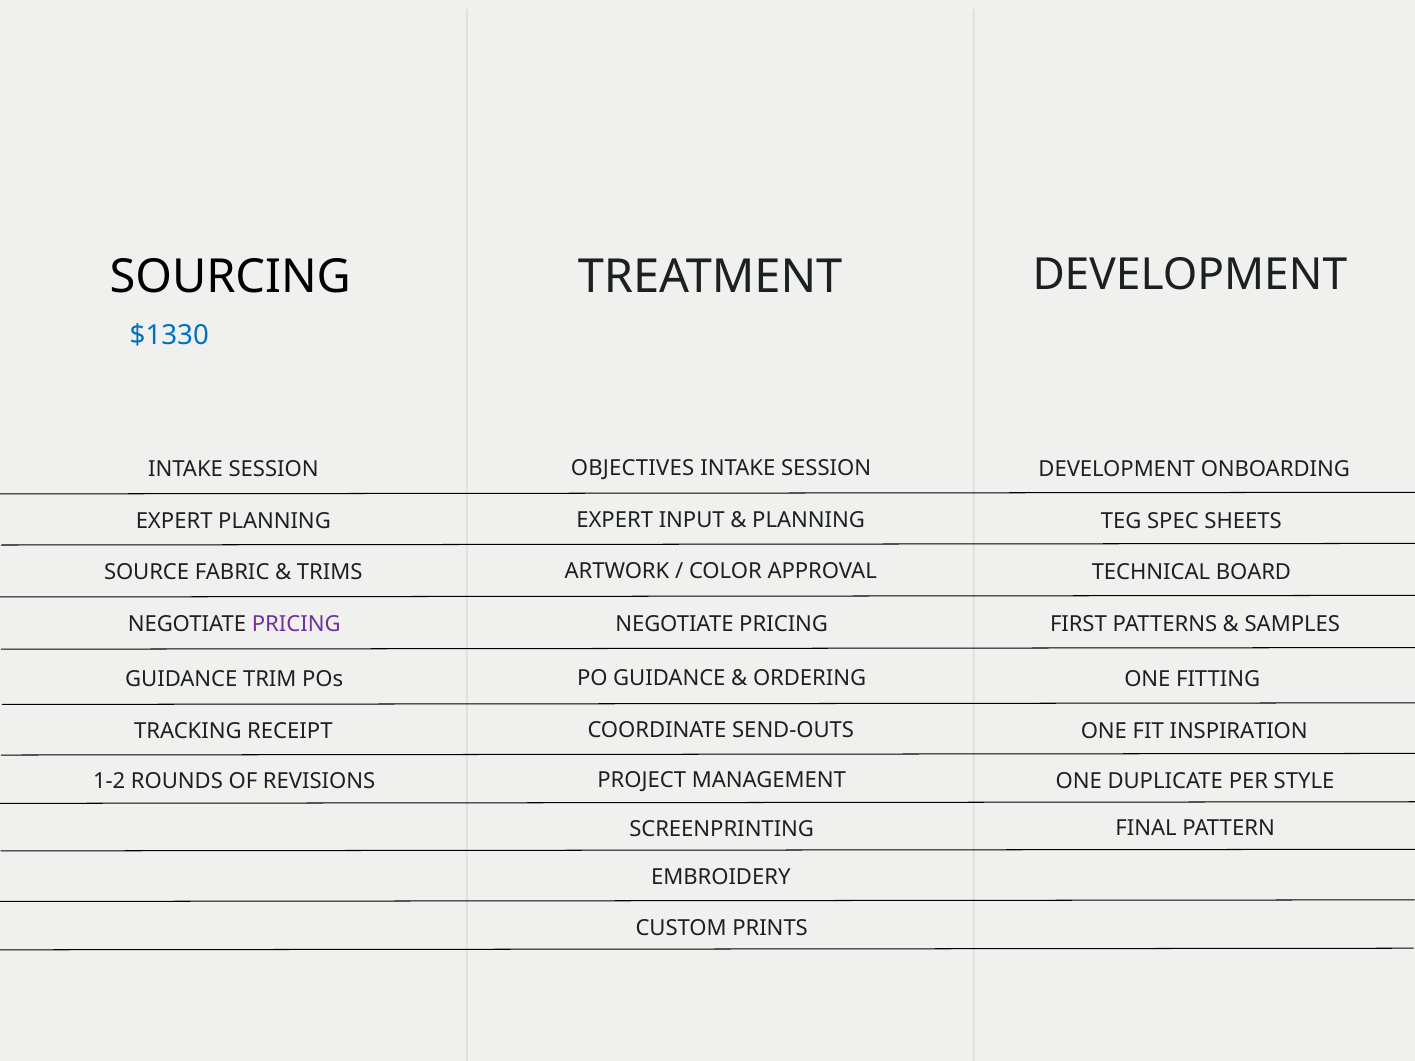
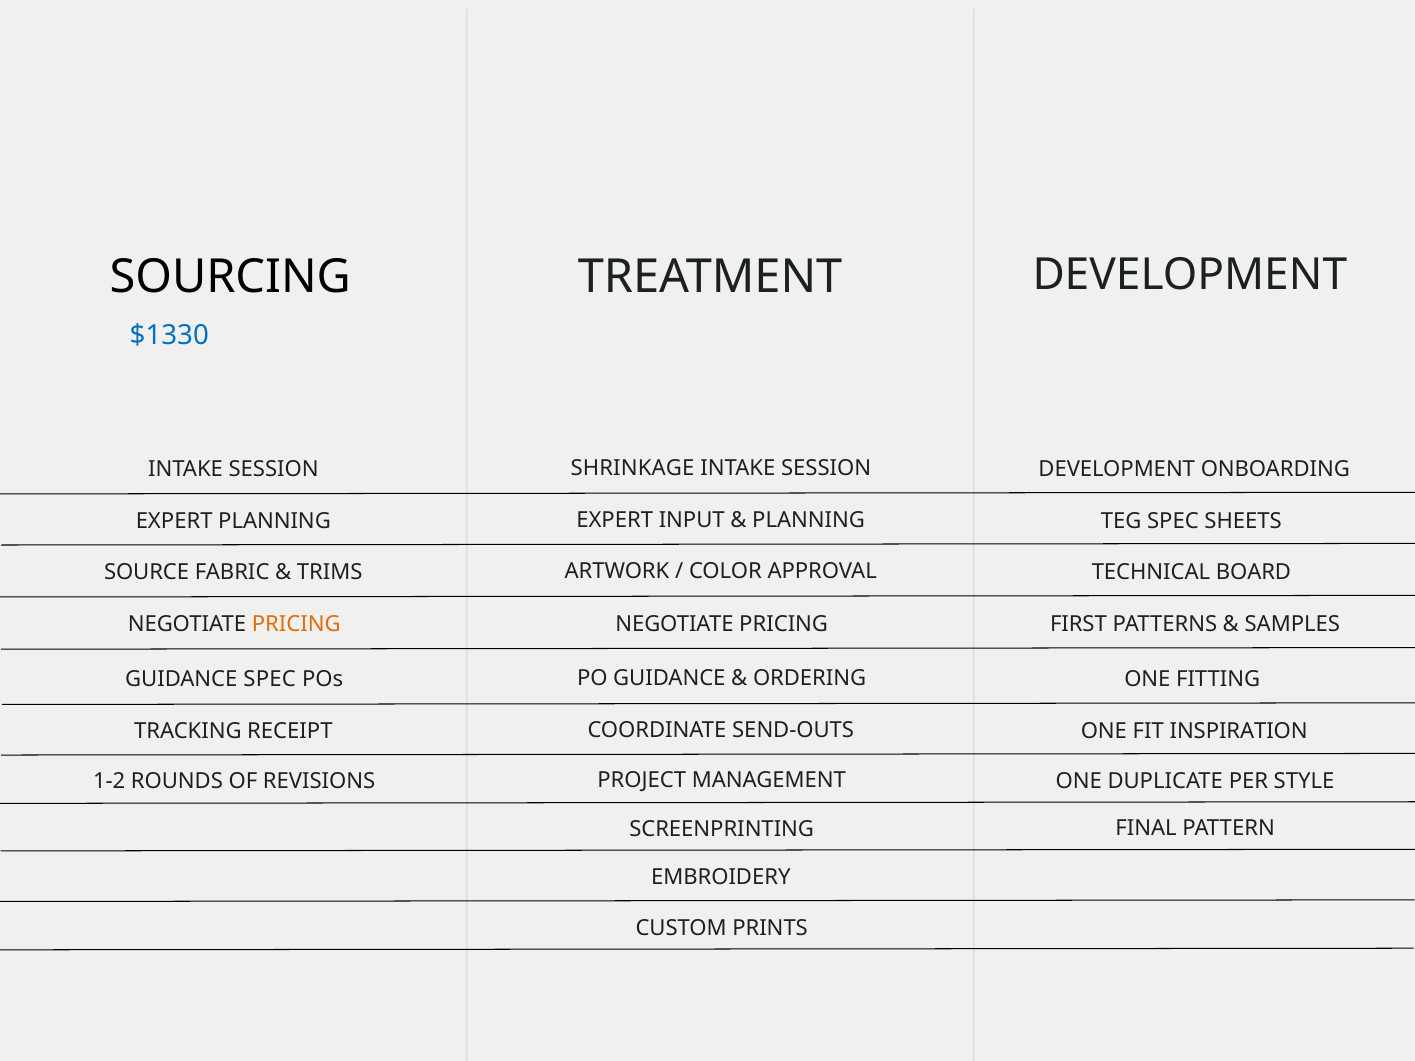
OBJECTIVES: OBJECTIVES -> SHRINKAGE (633, 469)
PRICING colour: purple -> orange (296, 625)
GUIDANCE TRIM: TRIM -> SPEC (270, 679)
